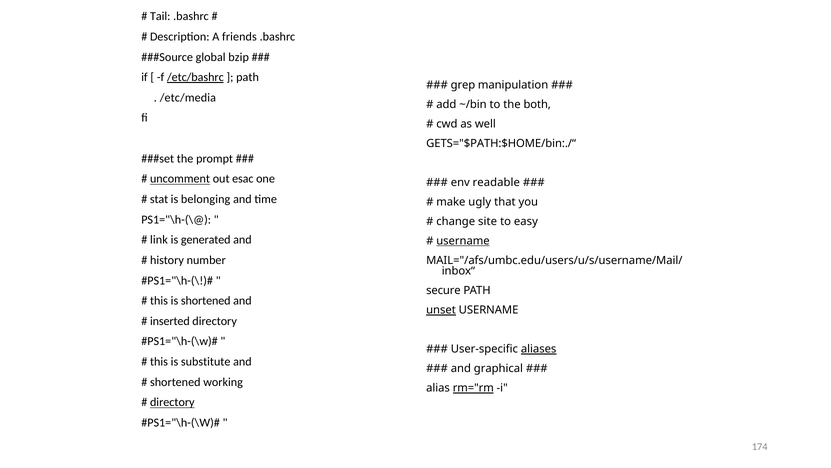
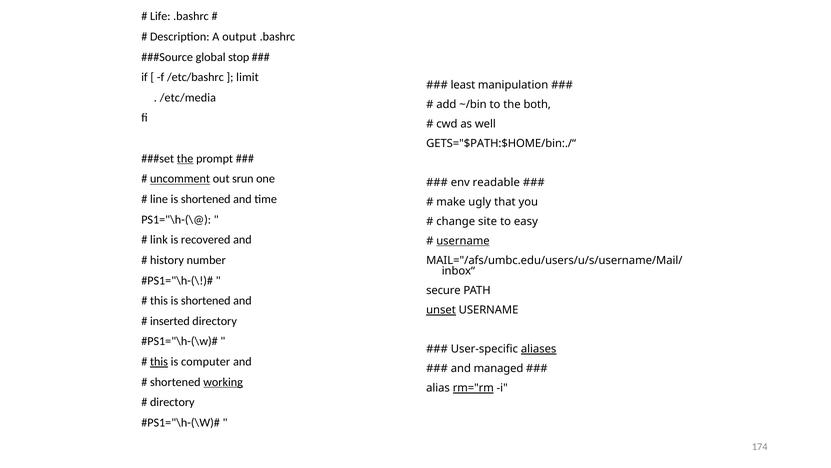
Tail: Tail -> Life (160, 16)
friends: friends -> output (239, 37)
bzip: bzip -> stop (239, 57)
/etc/bashrc underline: present -> none (195, 77)
path: path -> limit (248, 77)
grep: grep -> least (463, 85)
the underline: none -> present (185, 158)
esac: esac -> srun (243, 179)
stat: stat -> line (159, 199)
belonging: belonging -> shortened (206, 199)
generated: generated -> recovered (206, 240)
this underline: none -> present (159, 361)
substitute: substitute -> computer (206, 361)
graphical: graphical -> managed (498, 368)
working underline: none -> present (223, 382)
directory underline: present -> none (172, 402)
